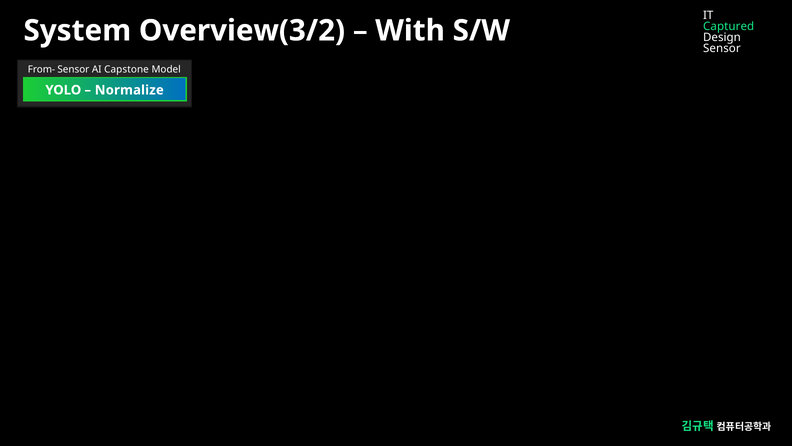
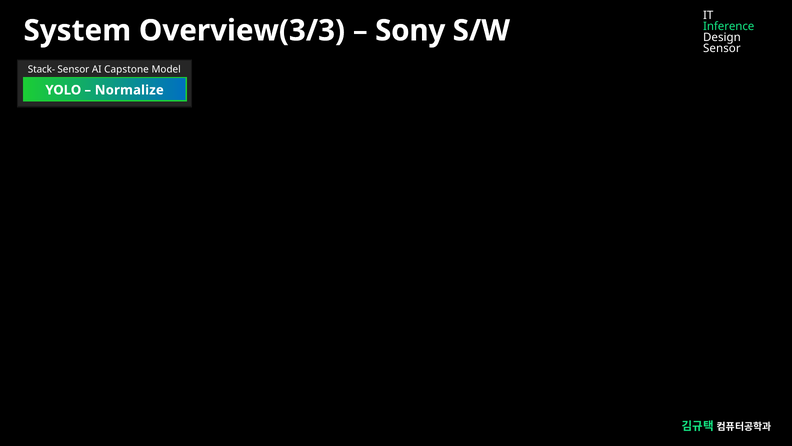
Captured: Captured -> Inference (729, 26)
Overview(3/2: Overview(3/2 -> Overview(3/3 (242, 31)
With: With -> Sony (410, 31)
From-: From- -> Stack- (41, 69)
